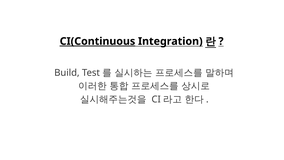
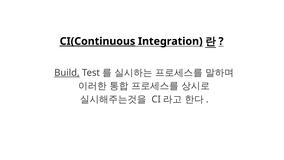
Build underline: none -> present (67, 73)
